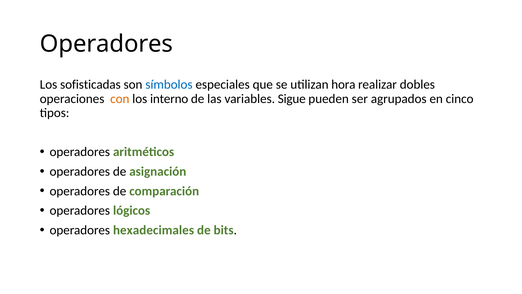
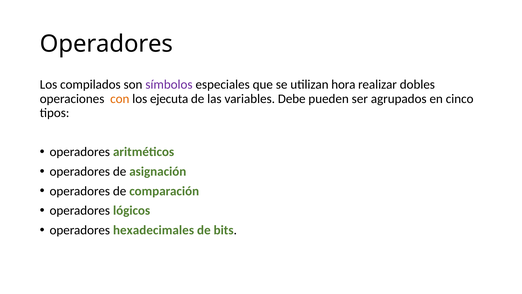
sofisticadas: sofisticadas -> compilados (90, 85)
símbolos colour: blue -> purple (169, 85)
interno: interno -> ejecuta (169, 99)
Sigue: Sigue -> Debe (292, 99)
